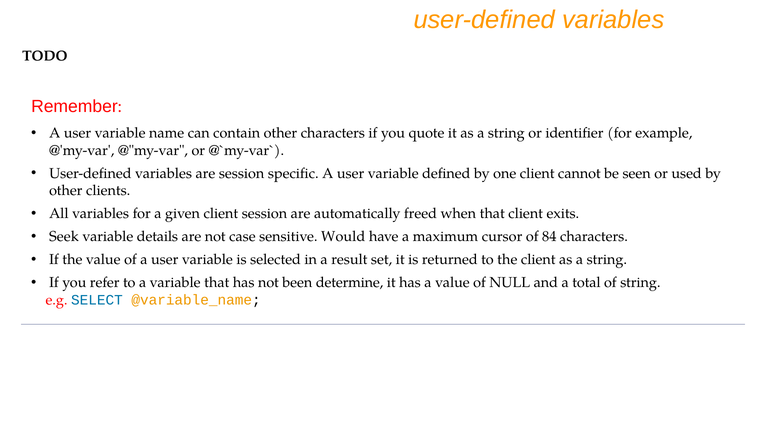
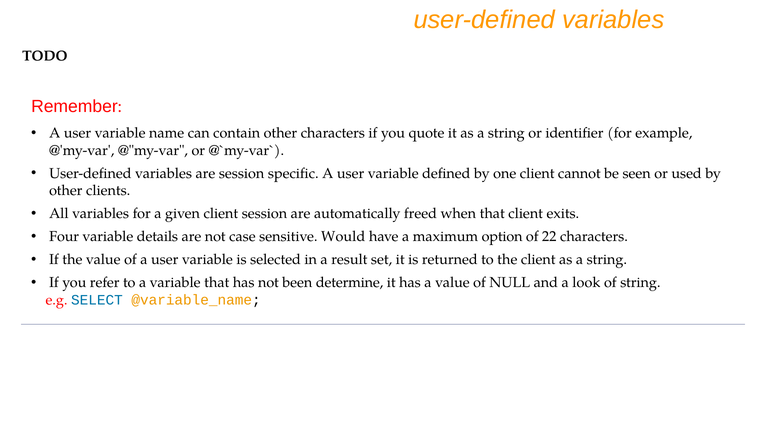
Seek: Seek -> Four (64, 237)
cursor: cursor -> option (502, 237)
84: 84 -> 22 (549, 237)
total: total -> look (586, 282)
